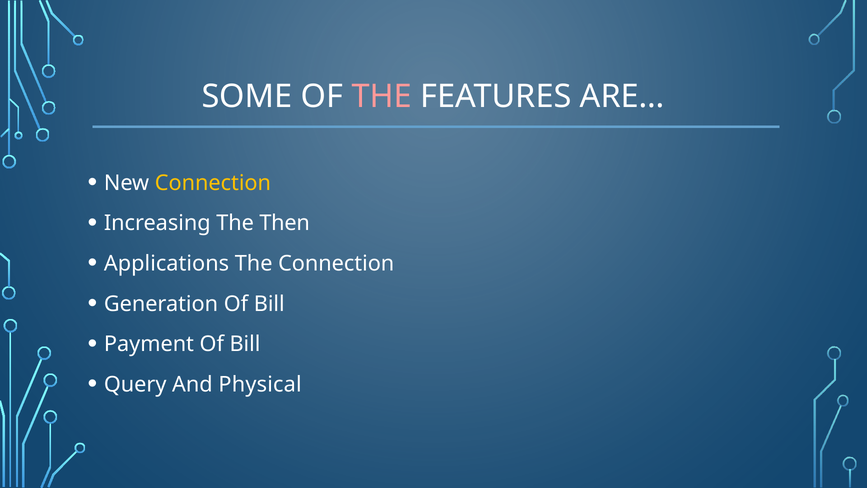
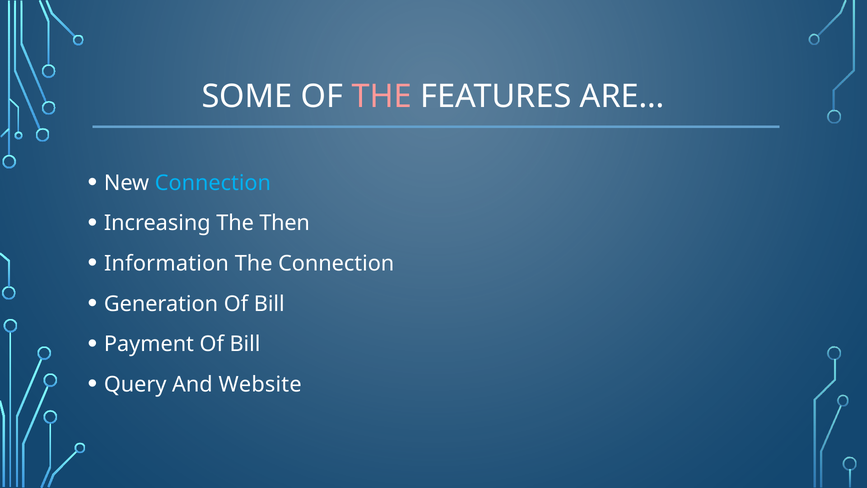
Connection colour: yellow -> light blue (213, 183)
Applications: Applications -> Information (166, 263)
Physical: Physical -> Website (260, 384)
